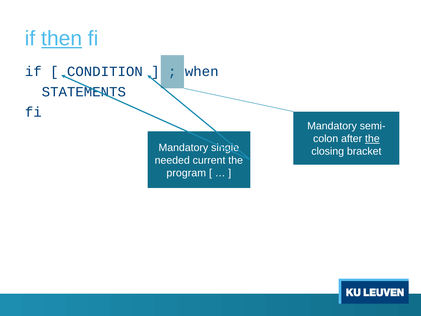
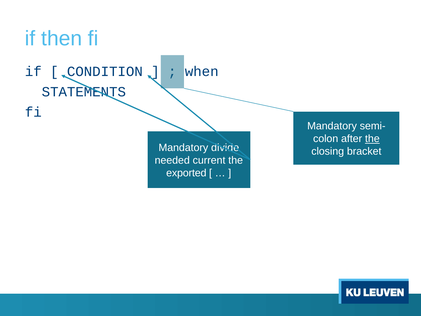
then underline: present -> none (62, 39)
single: single -> divide (225, 148)
program: program -> exported (186, 173)
